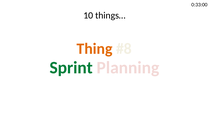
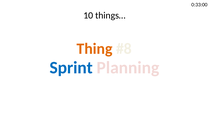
Sprint colour: green -> blue (71, 67)
